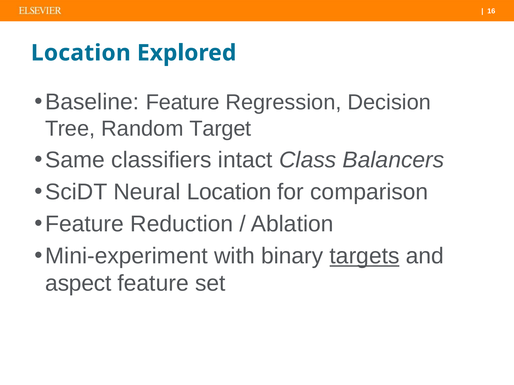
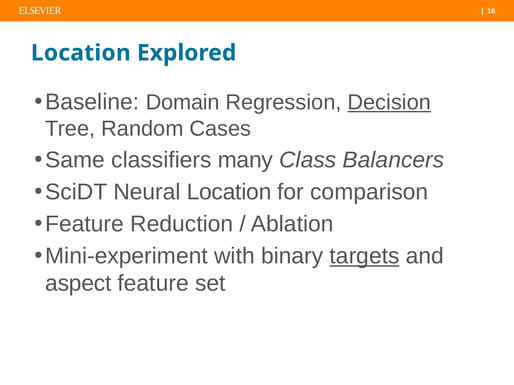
Baseline Feature: Feature -> Domain (183, 103)
Decision underline: none -> present (389, 103)
Target: Target -> Cases (220, 129)
intact: intact -> many (245, 160)
